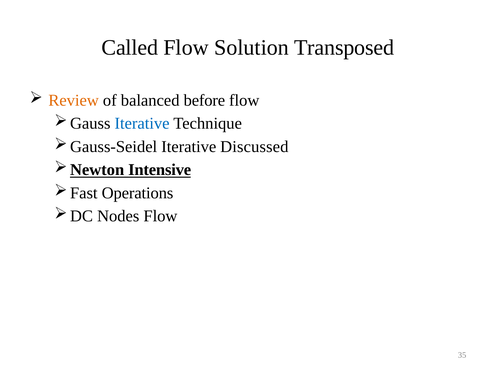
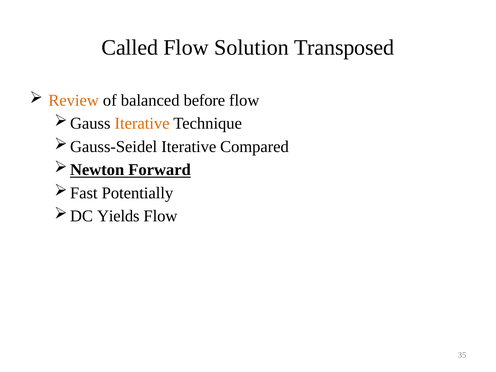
Iterative colour: blue -> orange (142, 124)
Discussed: Discussed -> Compared (254, 147)
Intensive: Intensive -> Forward (160, 170)
Operations: Operations -> Potentially (137, 193)
Nodes: Nodes -> Yields (118, 216)
